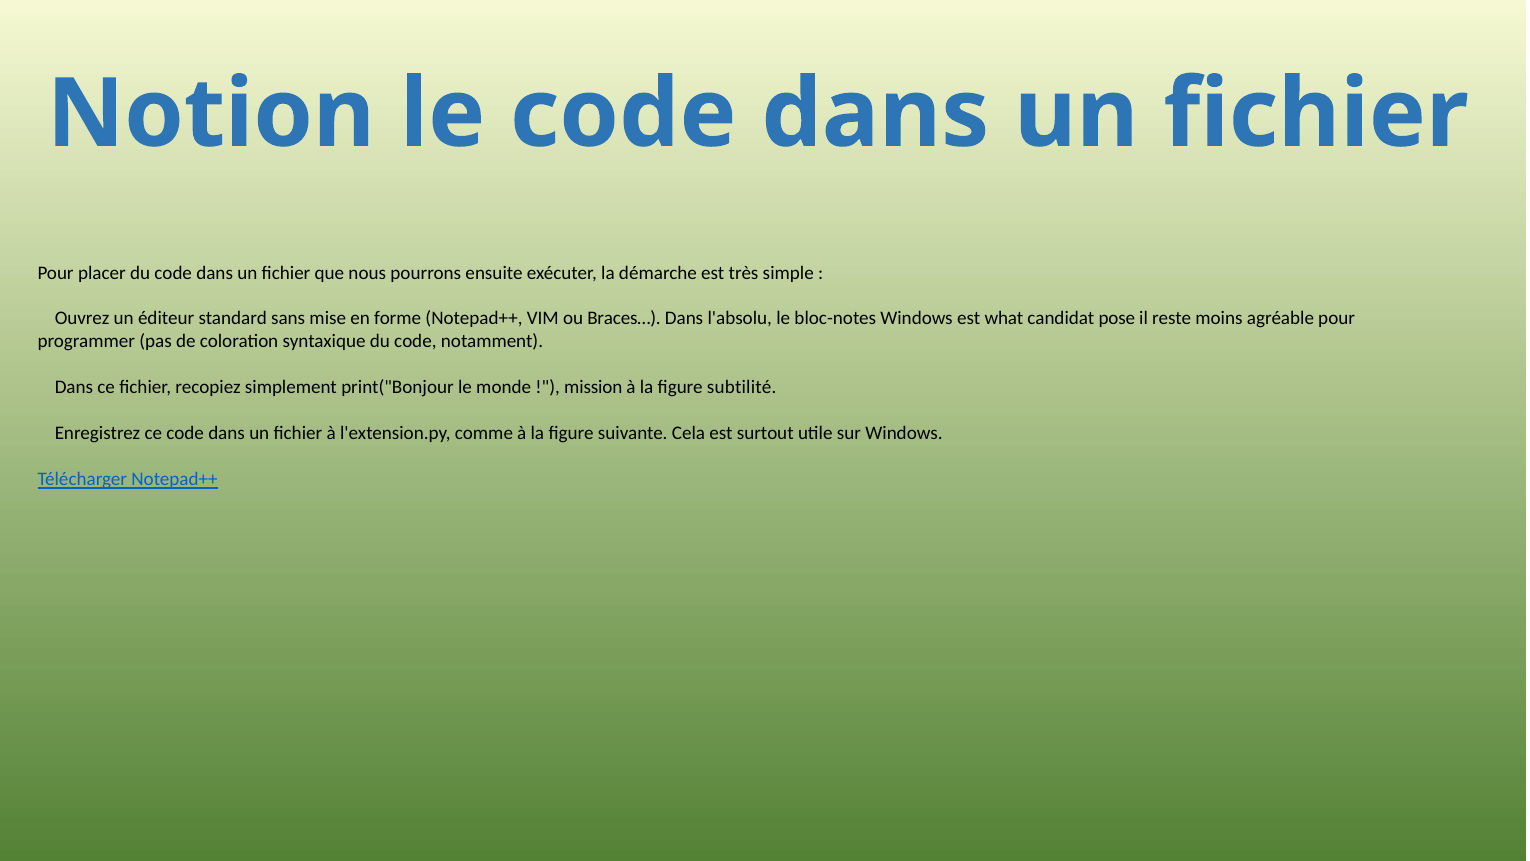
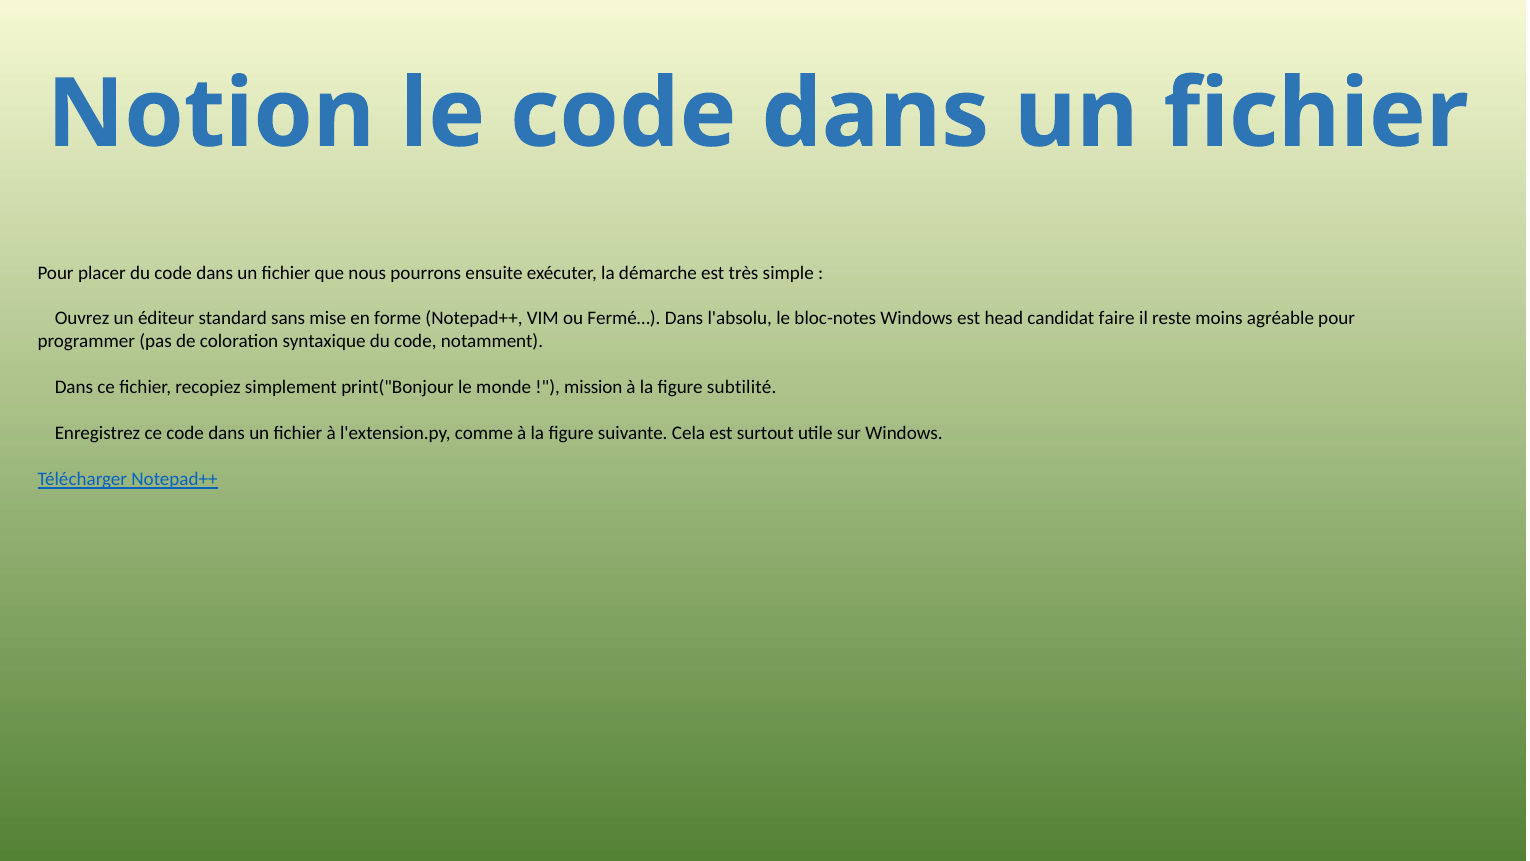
Braces…: Braces… -> Fermé… (624, 319)
what: what -> head (1004, 319)
pose: pose -> faire (1117, 319)
